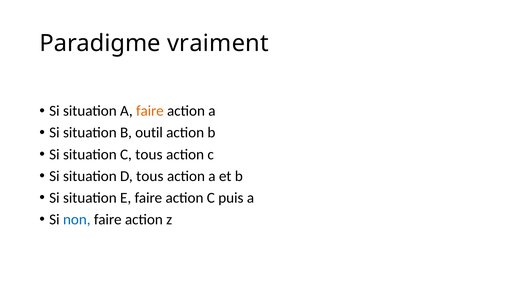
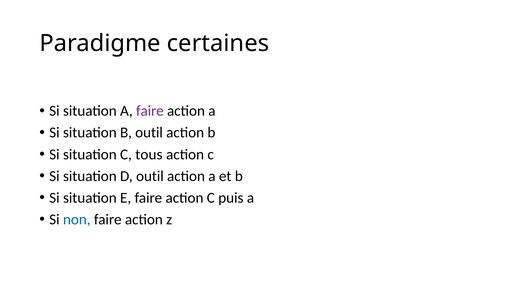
vraiment: vraiment -> certaines (218, 44)
faire colour: orange -> purple (150, 111)
D tous: tous -> outil (150, 176)
